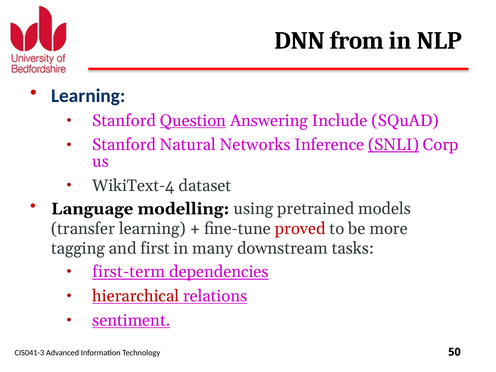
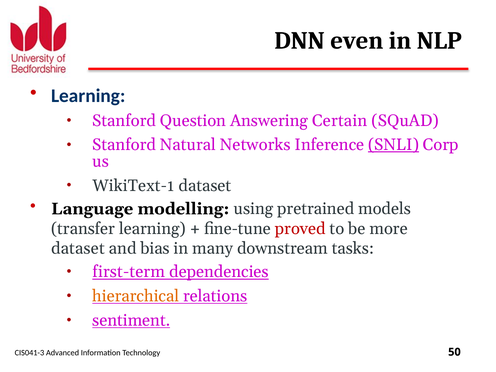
from: from -> even (357, 41)
Question underline: present -> none (193, 121)
Include: Include -> Certain (340, 121)
WikiText-4: WikiText-4 -> WikiText-1 (133, 186)
tagging: tagging -> dataset (78, 248)
first: first -> bias (155, 248)
hierarchical colour: red -> orange (136, 296)
